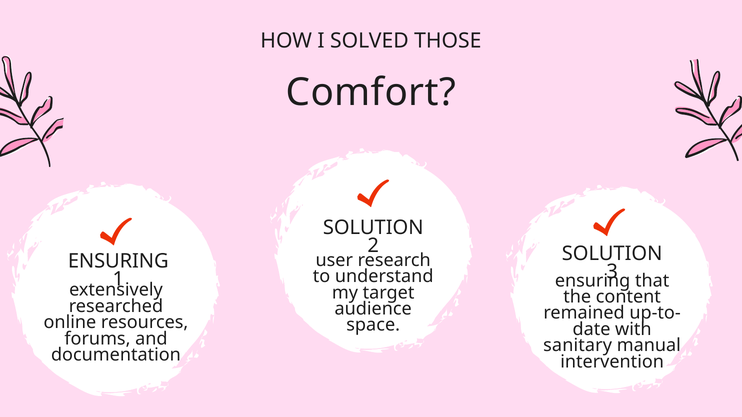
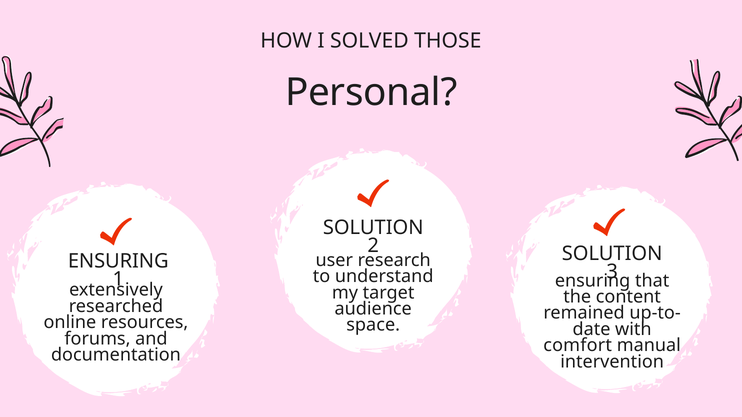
Comfort: Comfort -> Personal (371, 92)
sanitary: sanitary -> comfort (578, 346)
